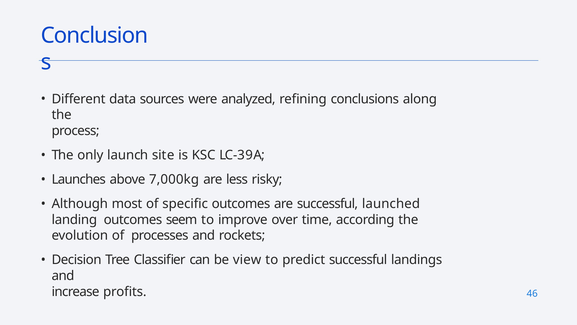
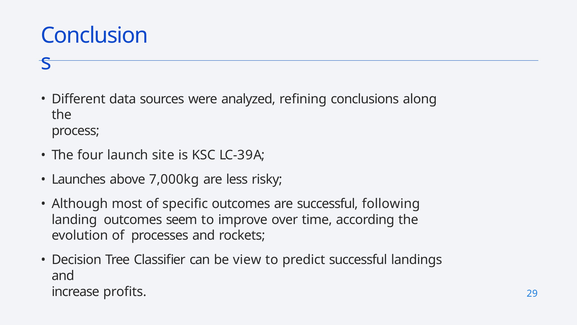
only: only -> four (90, 155)
launched: launched -> following (391, 204)
46: 46 -> 29 (532, 293)
